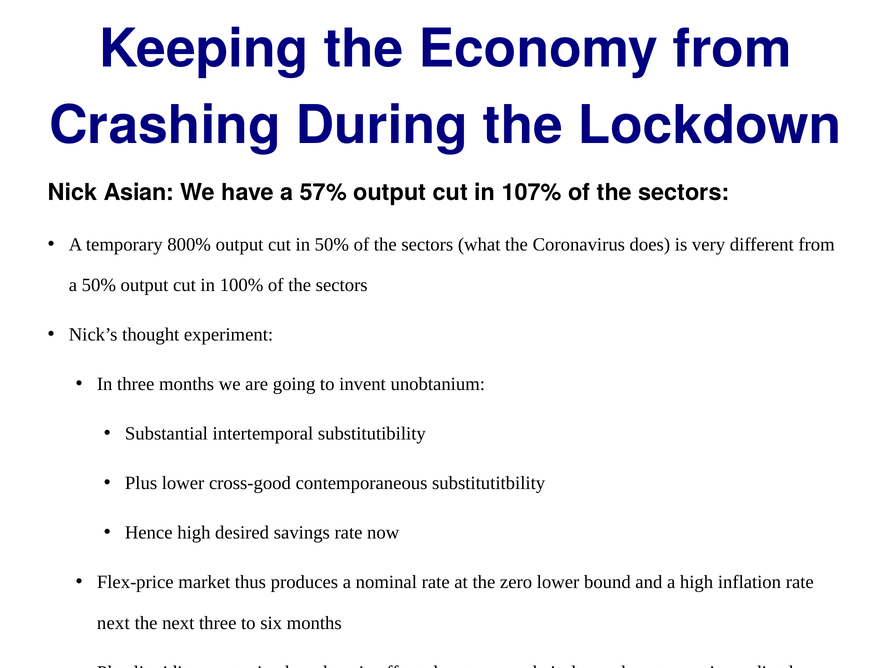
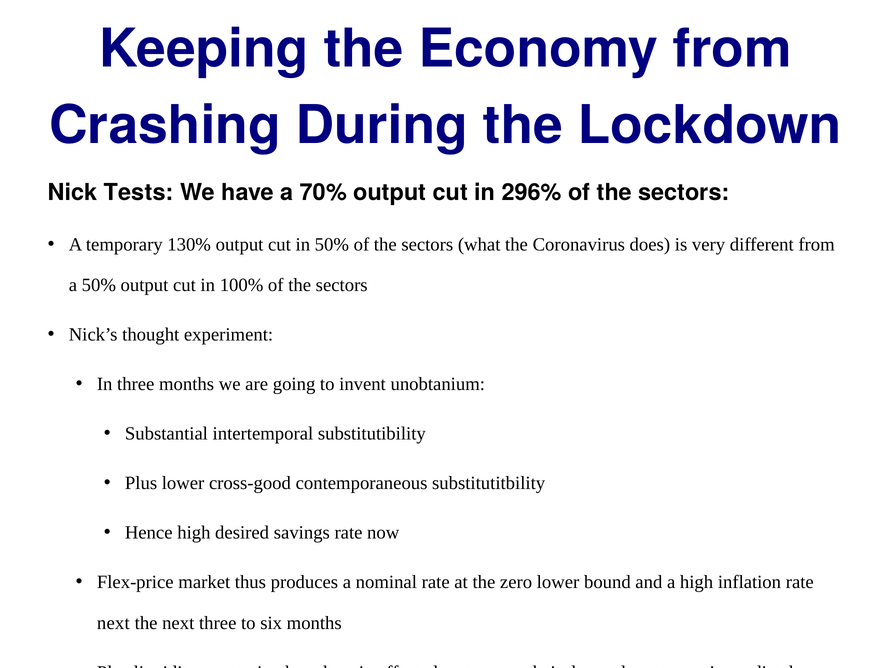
Asian: Asian -> Tests (139, 193)
57%: 57% -> 70% (323, 193)
107%: 107% -> 296% (532, 193)
800%: 800% -> 130% (189, 245)
